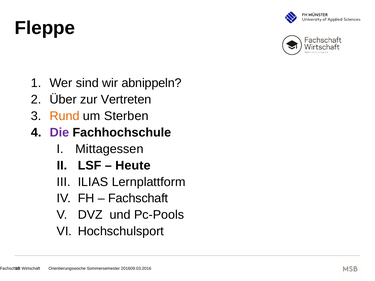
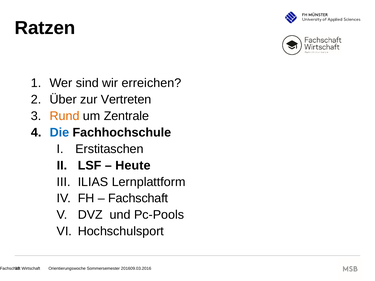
Fleppe: Fleppe -> Ratzen (45, 28)
abnippeln: abnippeln -> erreichen (151, 83)
Sterben: Sterben -> Zentrale (126, 116)
Die colour: purple -> blue (59, 133)
Mittagessen: Mittagessen -> Erstitaschen (110, 149)
